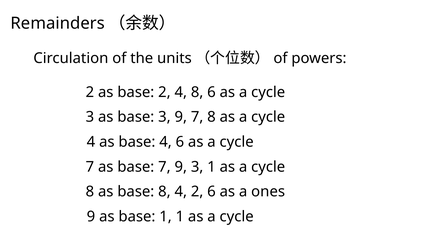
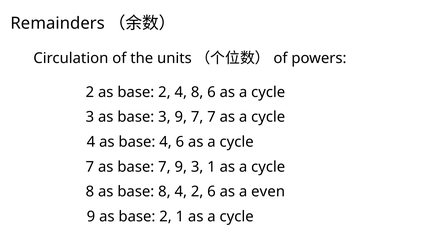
7 8: 8 -> 7 (211, 117)
ones: ones -> even (268, 192)
9 as base 1: 1 -> 2 (166, 216)
